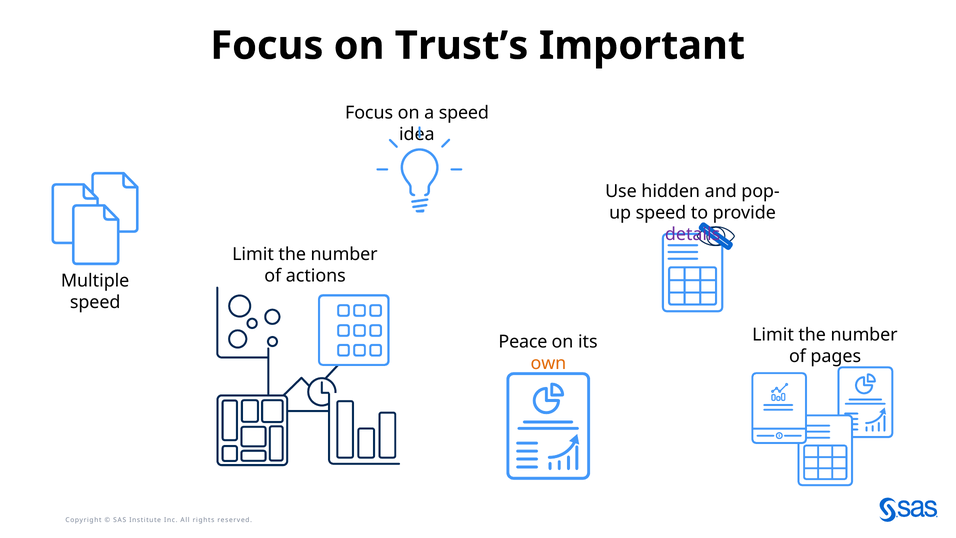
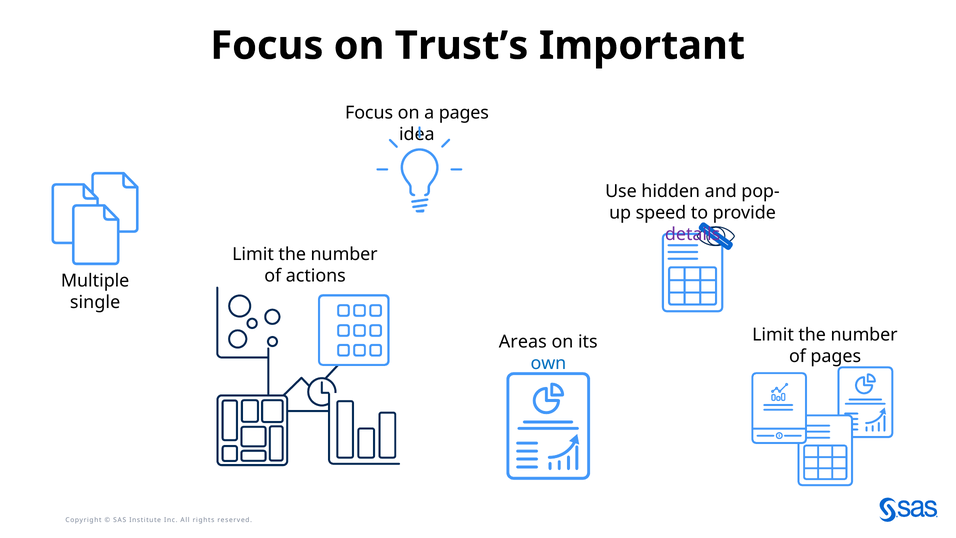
a speed: speed -> pages (464, 113)
speed: speed -> single (95, 302)
Peace: Peace -> Areas (523, 342)
own colour: orange -> blue (548, 363)
